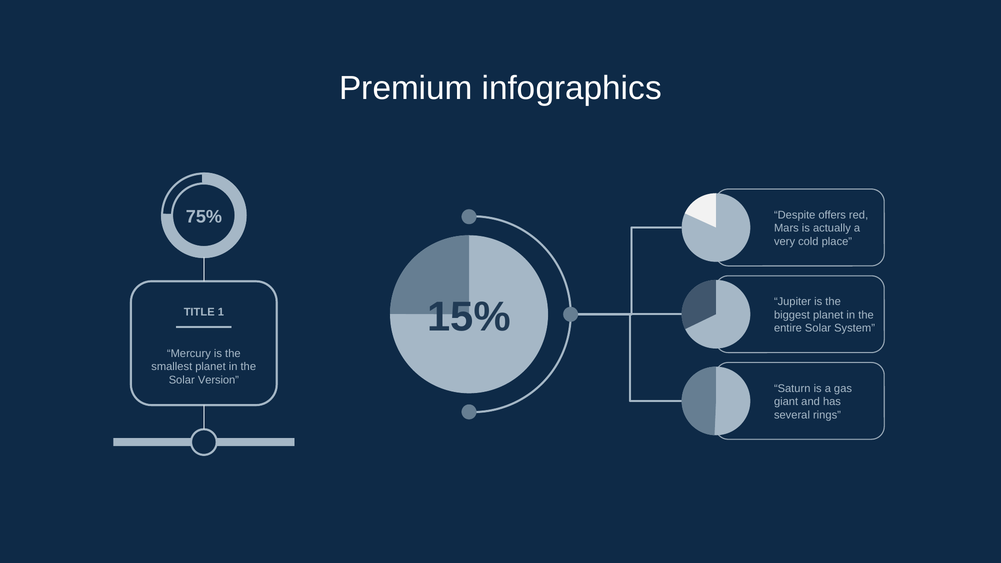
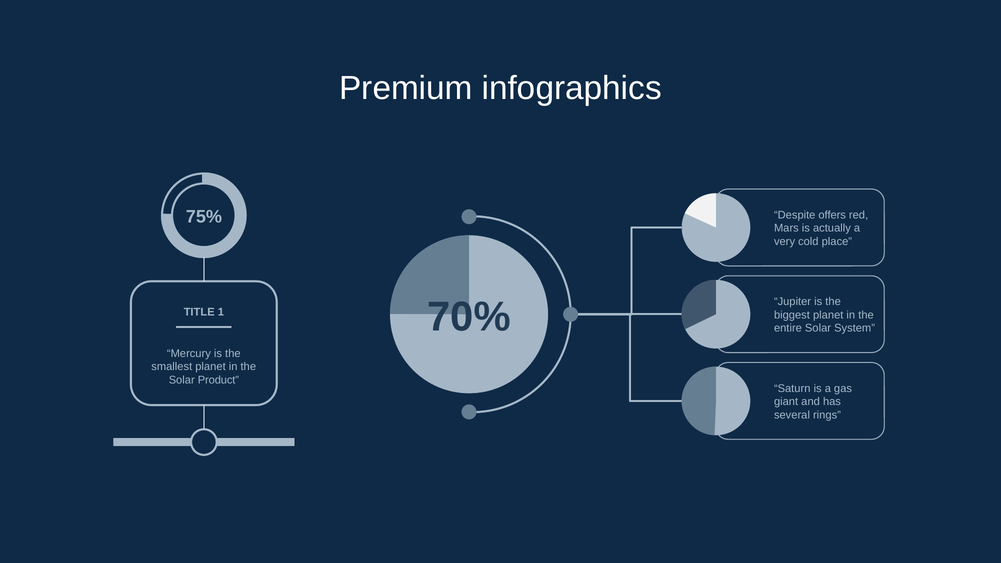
15%: 15% -> 70% (469, 317)
Version: Version -> Product (218, 380)
